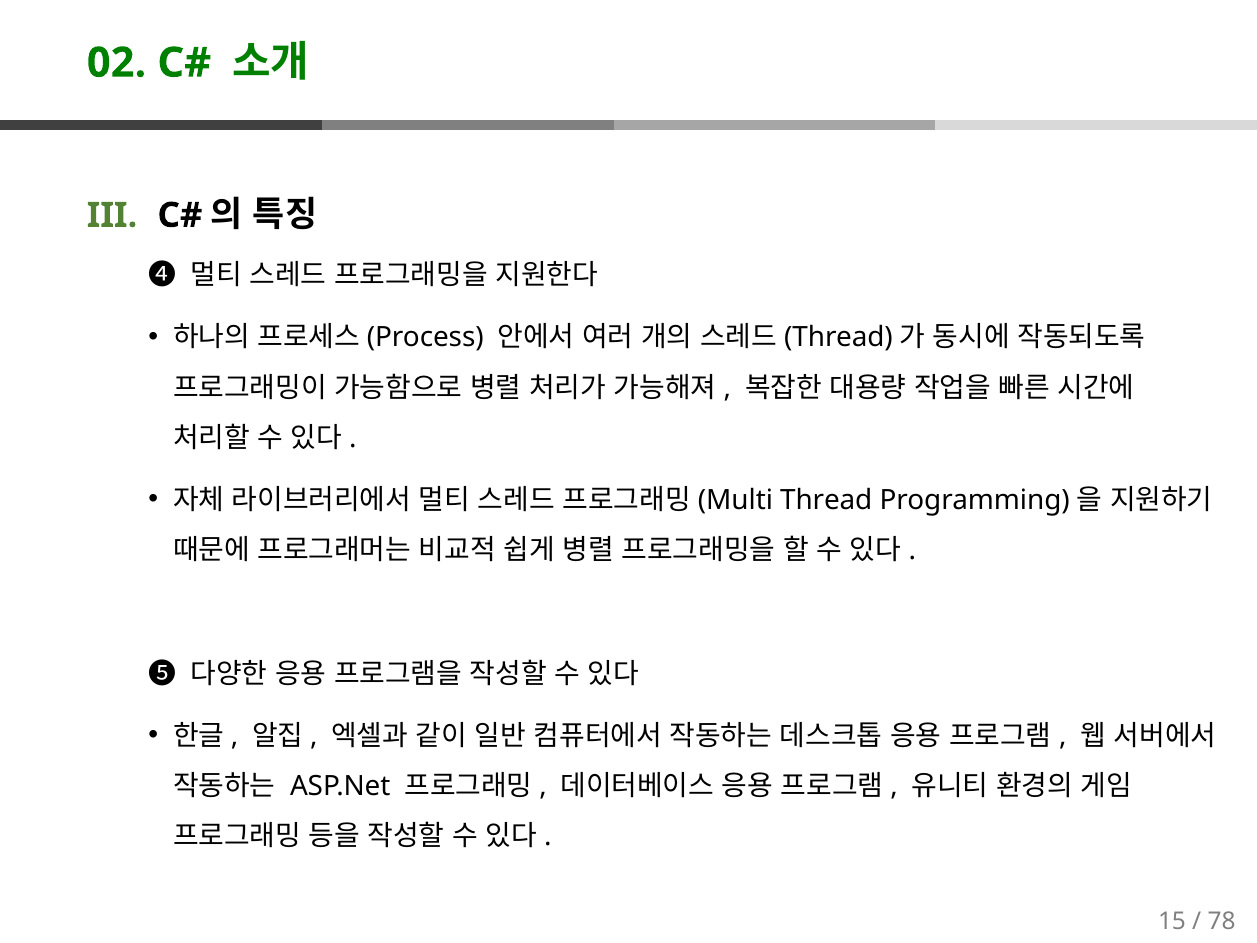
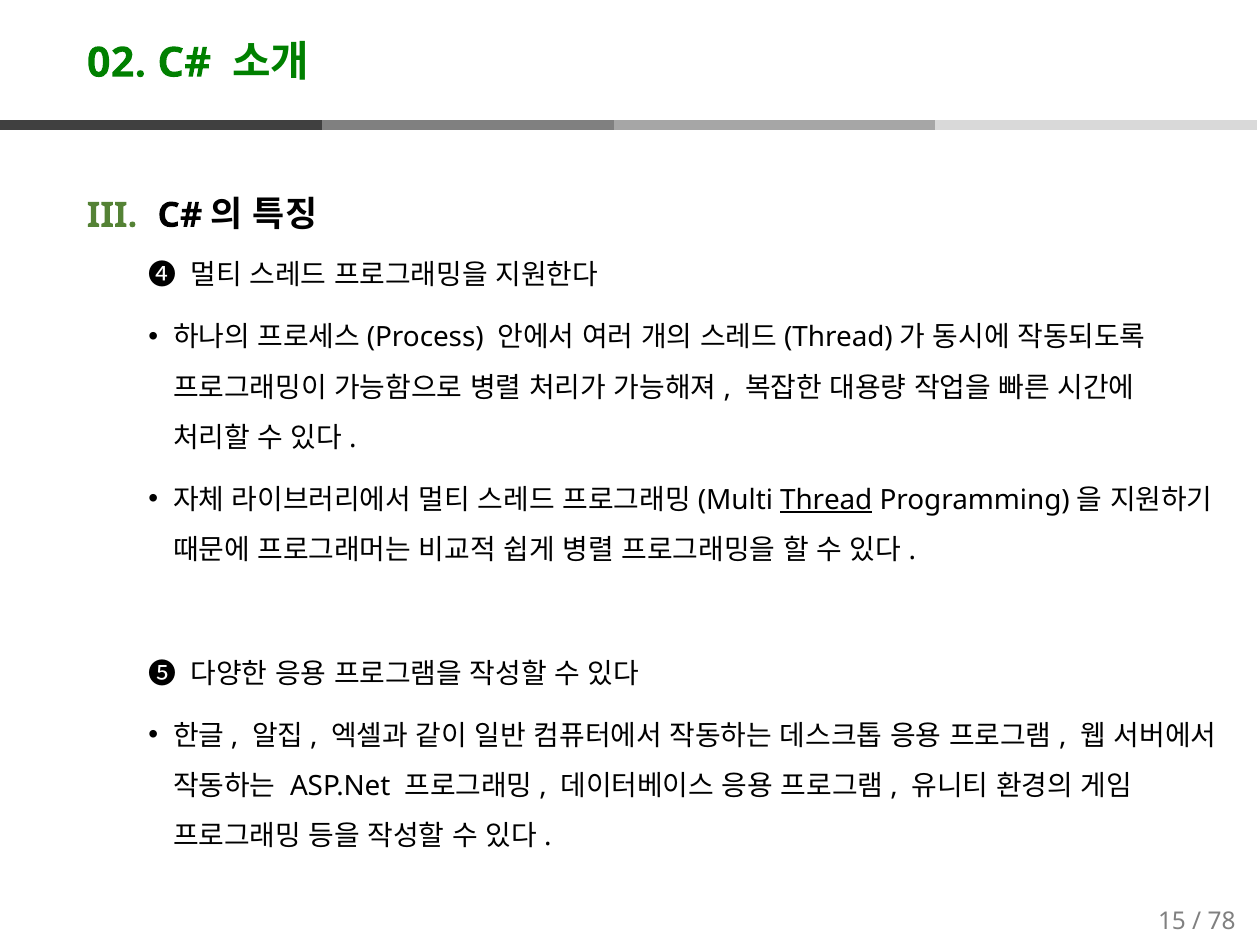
Thread underline: none -> present (826, 500)
